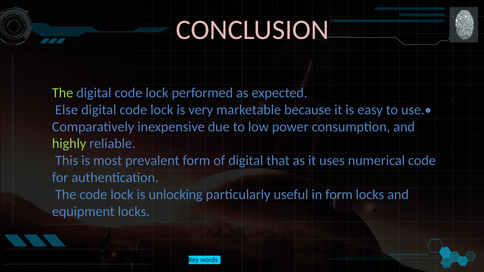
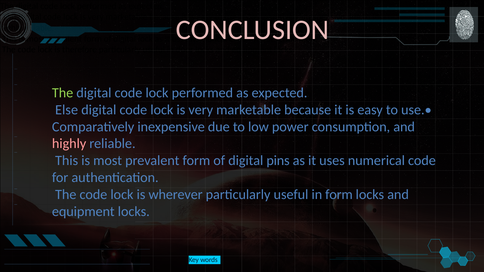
highly colour: light green -> pink (69, 144)
that: that -> pins (278, 161)
unlocking: unlocking -> wherever (176, 195)
